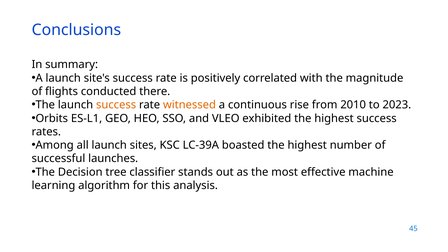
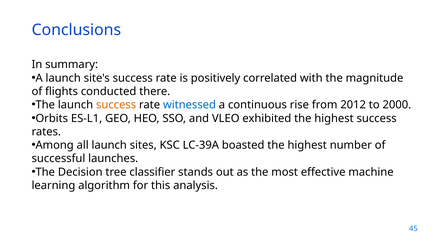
witnessed colour: orange -> blue (189, 105)
2010: 2010 -> 2012 (353, 105)
2023: 2023 -> 2000 (397, 105)
